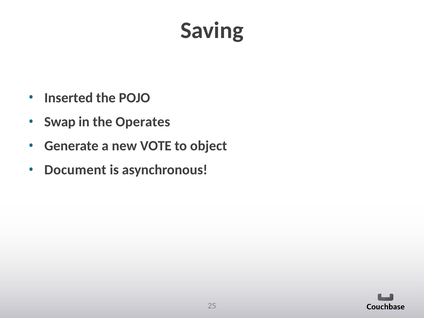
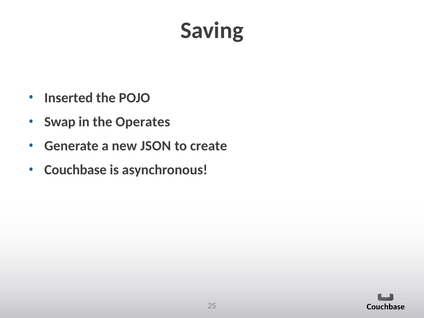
VOTE: VOTE -> JSON (156, 146)
object: object -> create (209, 146)
Document: Document -> Couchbase (75, 170)
